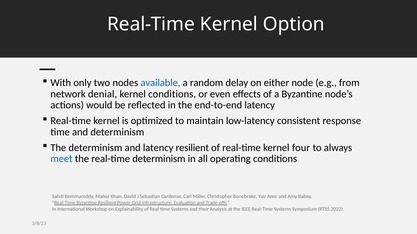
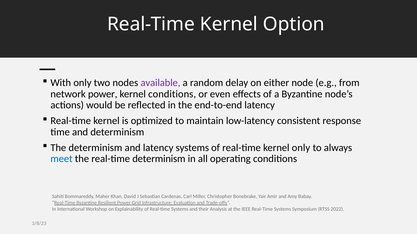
available colour: blue -> purple (160, 83)
network denial: denial -> power (103, 94)
latency resilient: resilient -> systems (192, 148)
kernel four: four -> only (301, 148)
